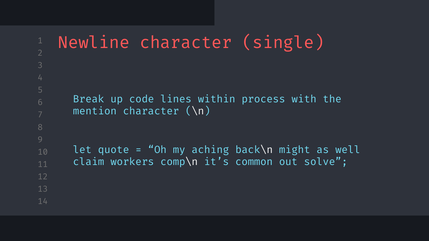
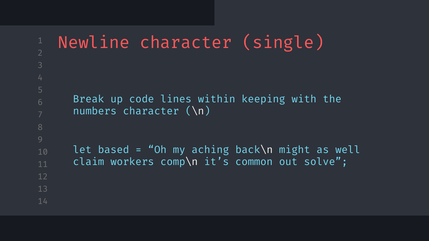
process: process -> keeping (263, 99)
mention: mention -> numbers (95, 111)
quote: quote -> based (114, 150)
